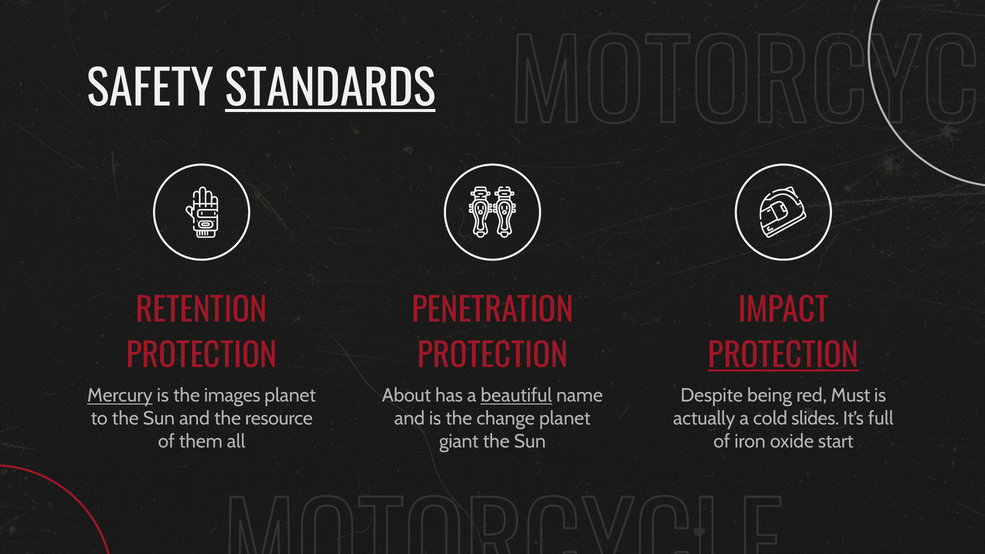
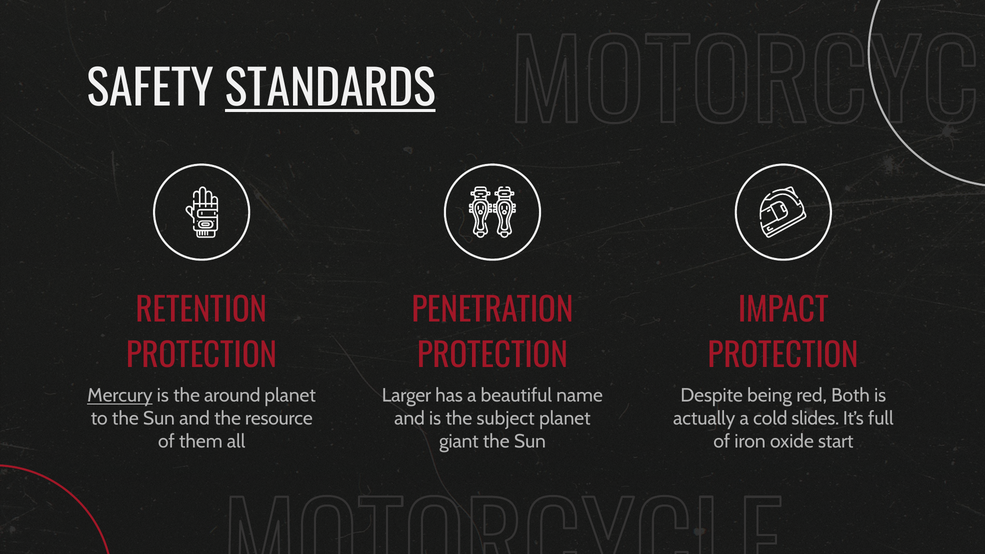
PROTECTION underline: present -> none (783, 356)
images: images -> around (232, 396)
About: About -> Larger (407, 396)
beautiful underline: present -> none (516, 396)
Must: Must -> Both (850, 396)
change: change -> subject (506, 419)
